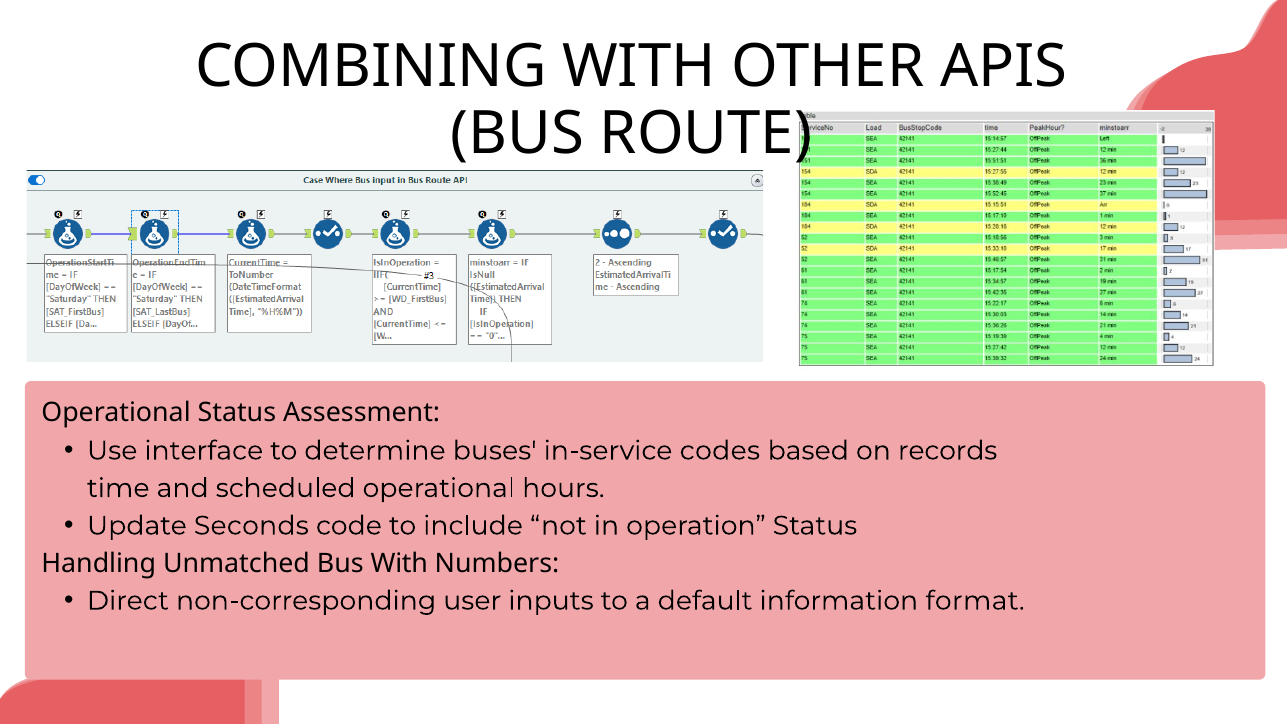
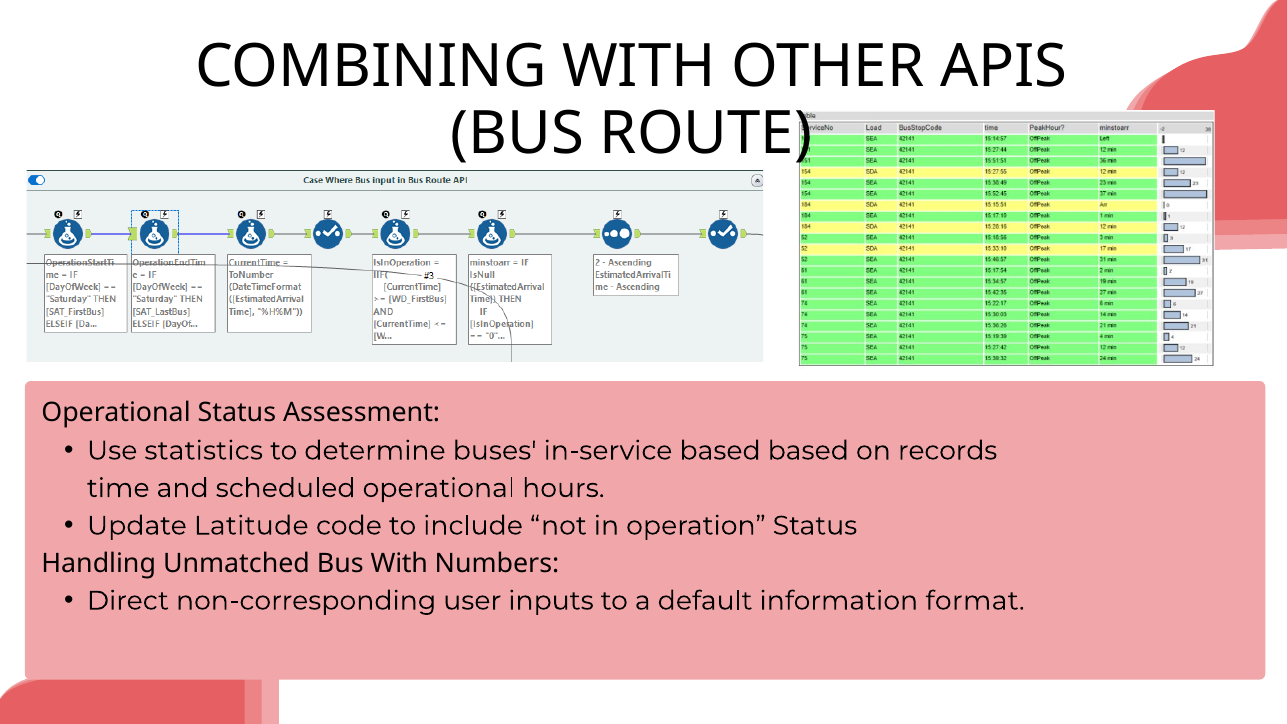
interface: interface -> statistics (204, 451)
in-service codes: codes -> based (720, 451)
Seconds: Seconds -> Latitude (251, 526)
